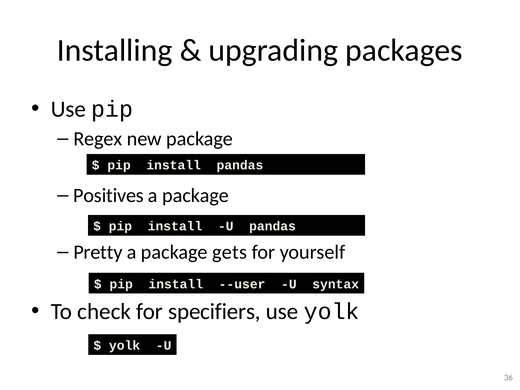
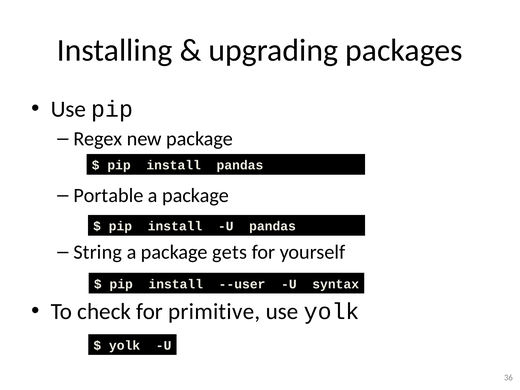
Positives: Positives -> Portable (108, 196)
Pretty: Pretty -> String (98, 252)
specifiers: specifiers -> primitive (214, 311)
